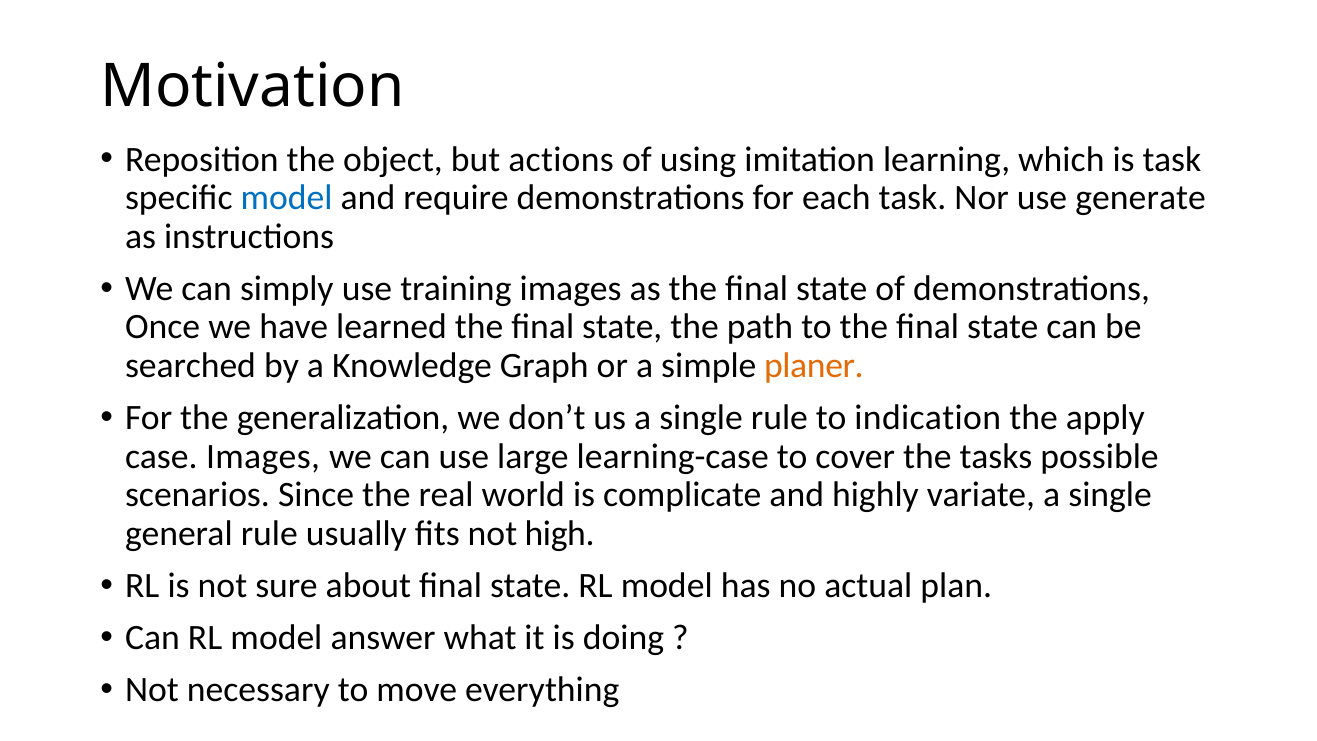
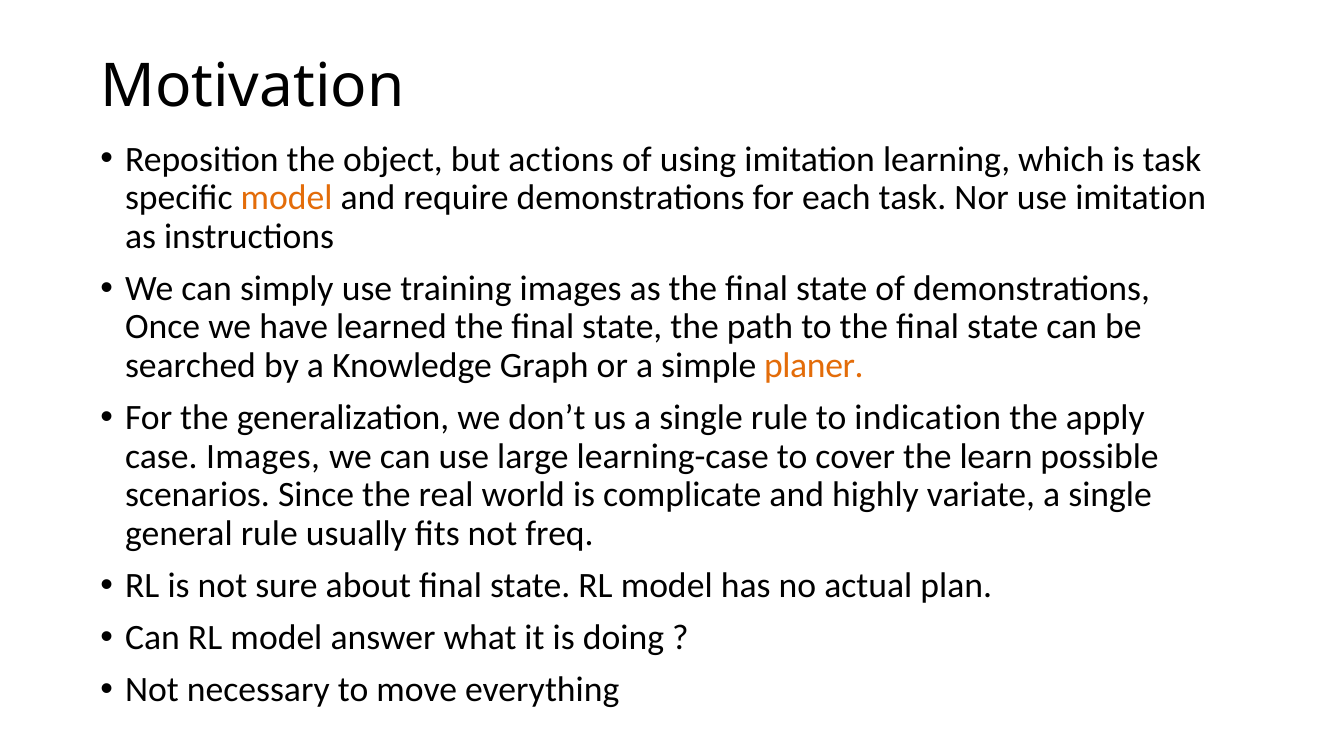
model colour: blue -> orange (287, 198)
use generate: generate -> imitation (1141, 198)
tasks: tasks -> learn (996, 456)
high: high -> freq (559, 533)
